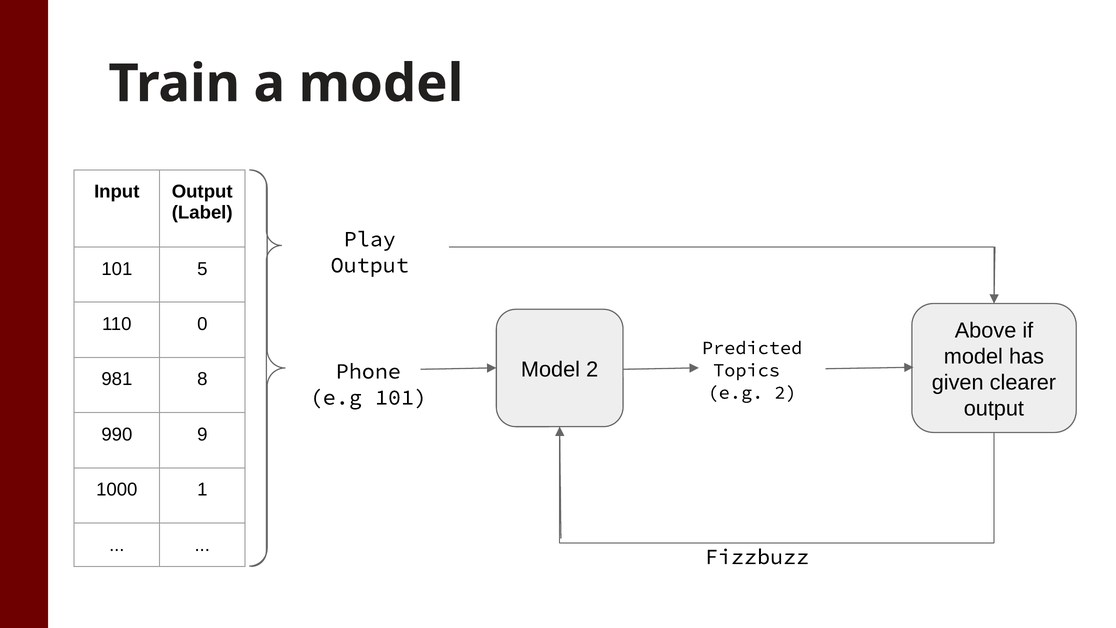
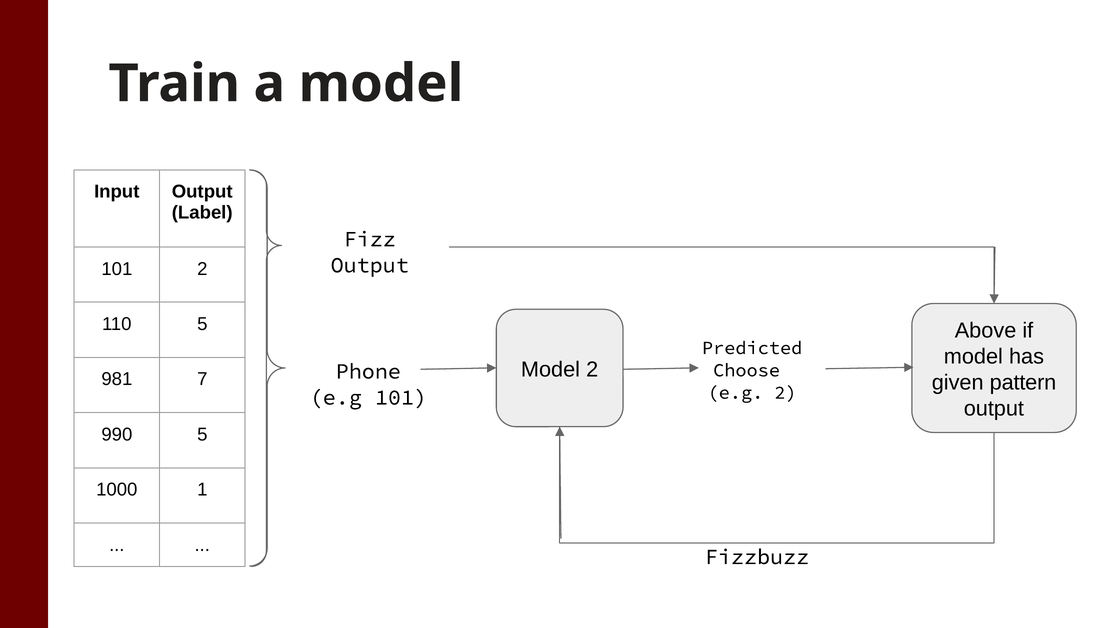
Play: Play -> Fizz (370, 239)
101 5: 5 -> 2 (202, 269)
110 0: 0 -> 5 (202, 324)
Topics: Topics -> Choose (747, 370)
8: 8 -> 7 (202, 379)
clearer: clearer -> pattern (1023, 382)
990 9: 9 -> 5 (202, 434)
